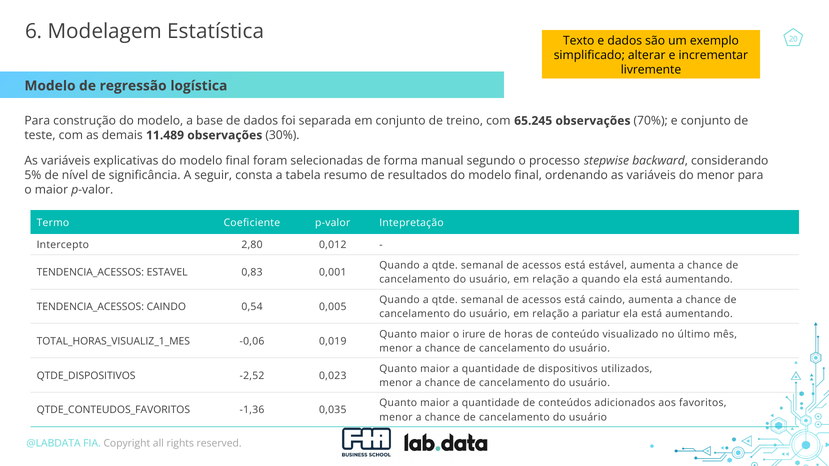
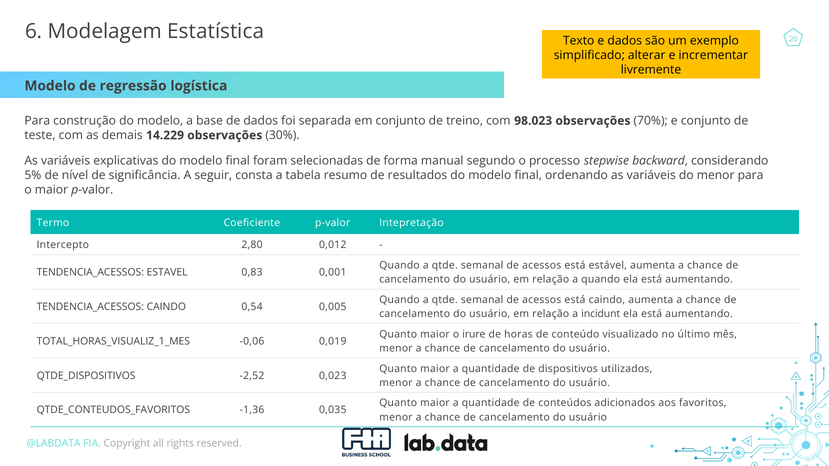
65.245: 65.245 -> 98.023 (533, 121)
11.489: 11.489 -> 14.229 (165, 135)
pariatur: pariatur -> incidunt (601, 314)
